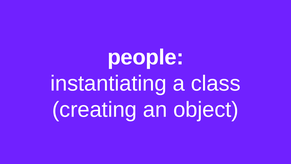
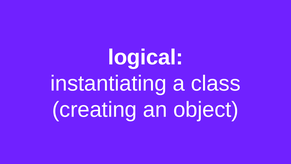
people: people -> logical (146, 57)
